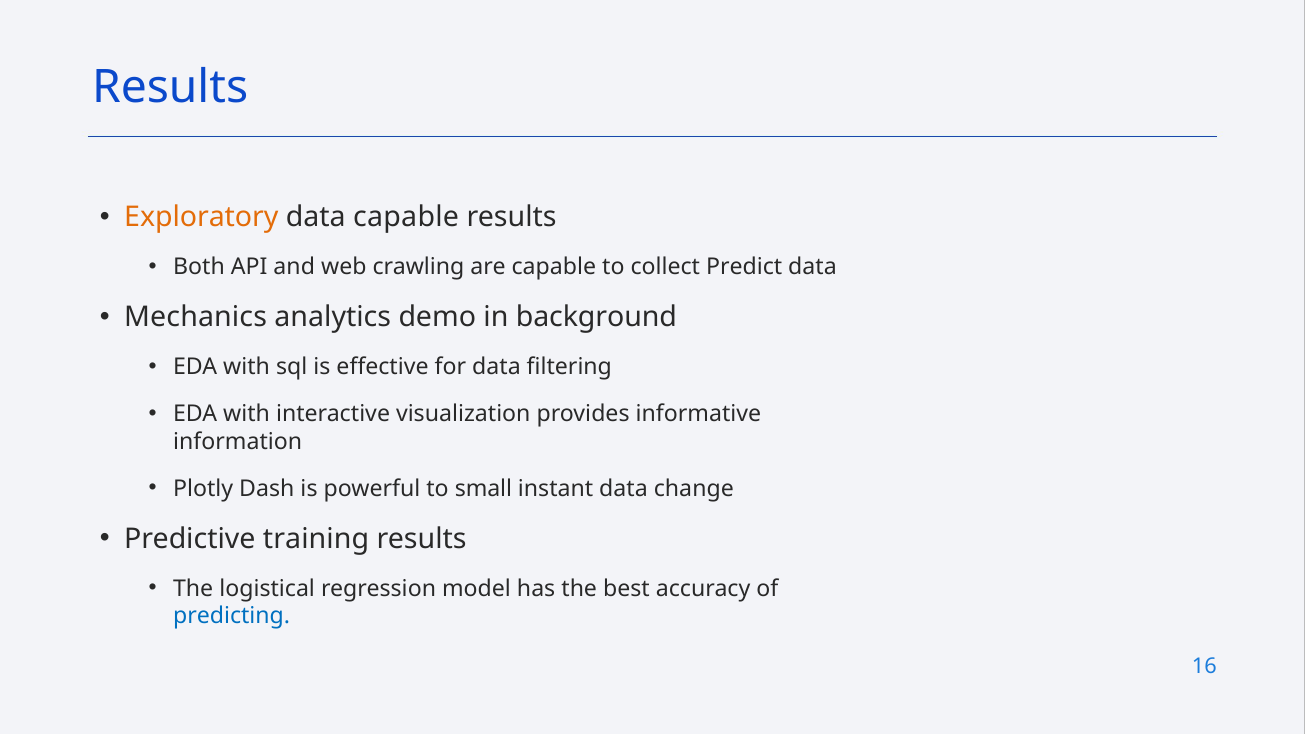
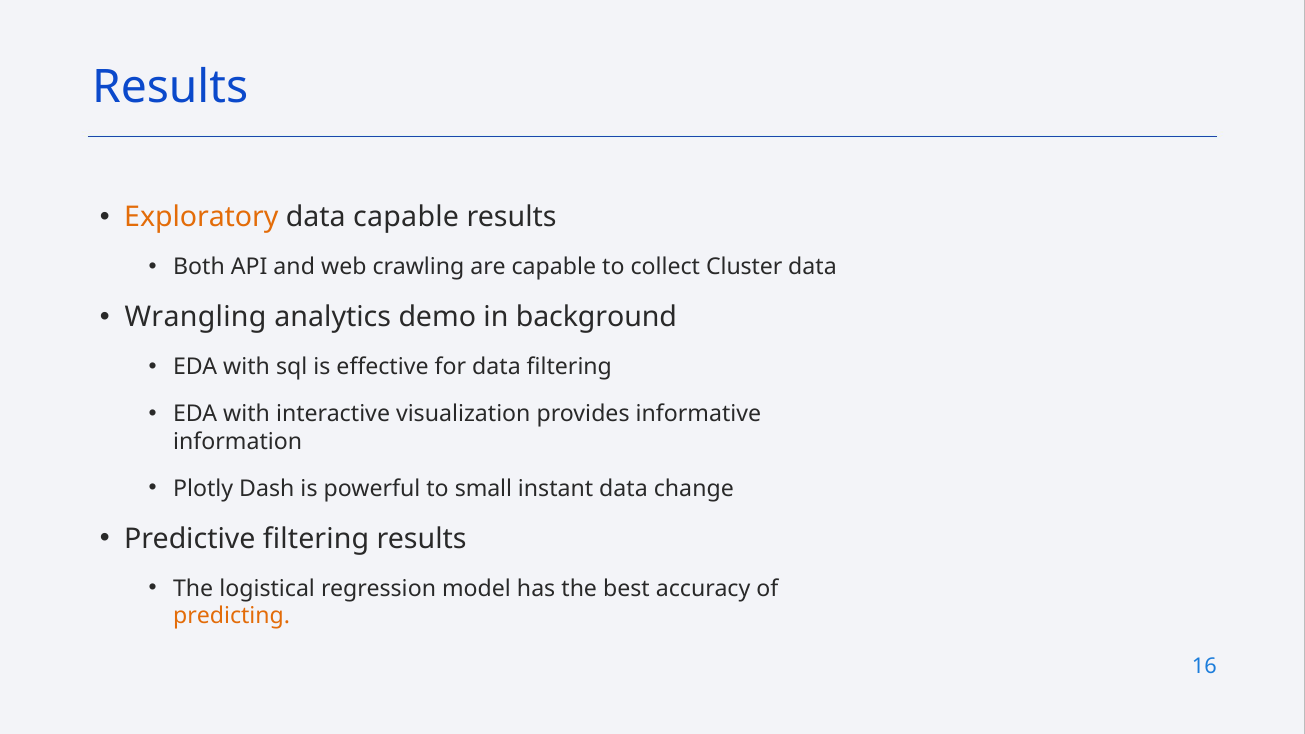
Predict: Predict -> Cluster (744, 267)
Mechanics: Mechanics -> Wrangling (195, 318)
Predictive training: training -> filtering (316, 539)
predicting colour: blue -> orange (232, 616)
